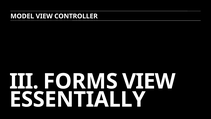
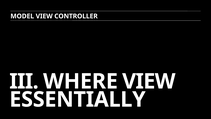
FORMS: FORMS -> WHERE (80, 81)
